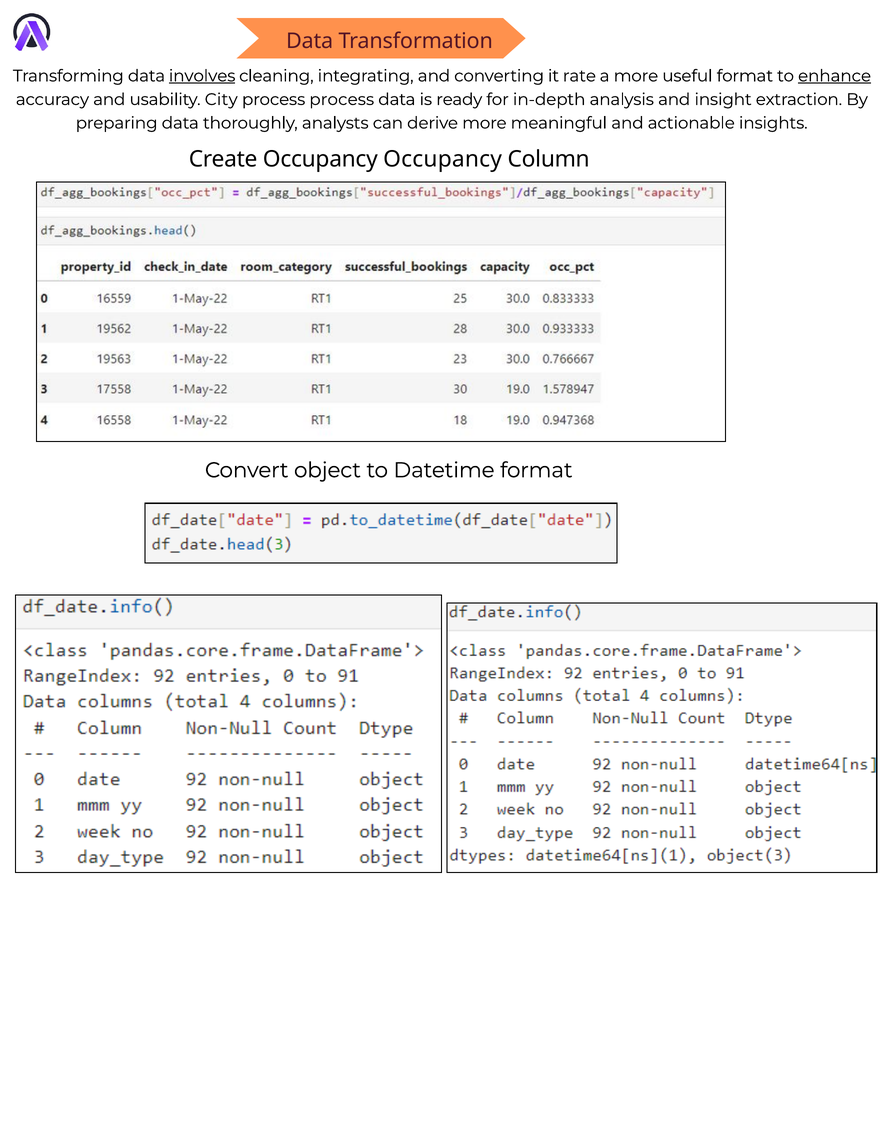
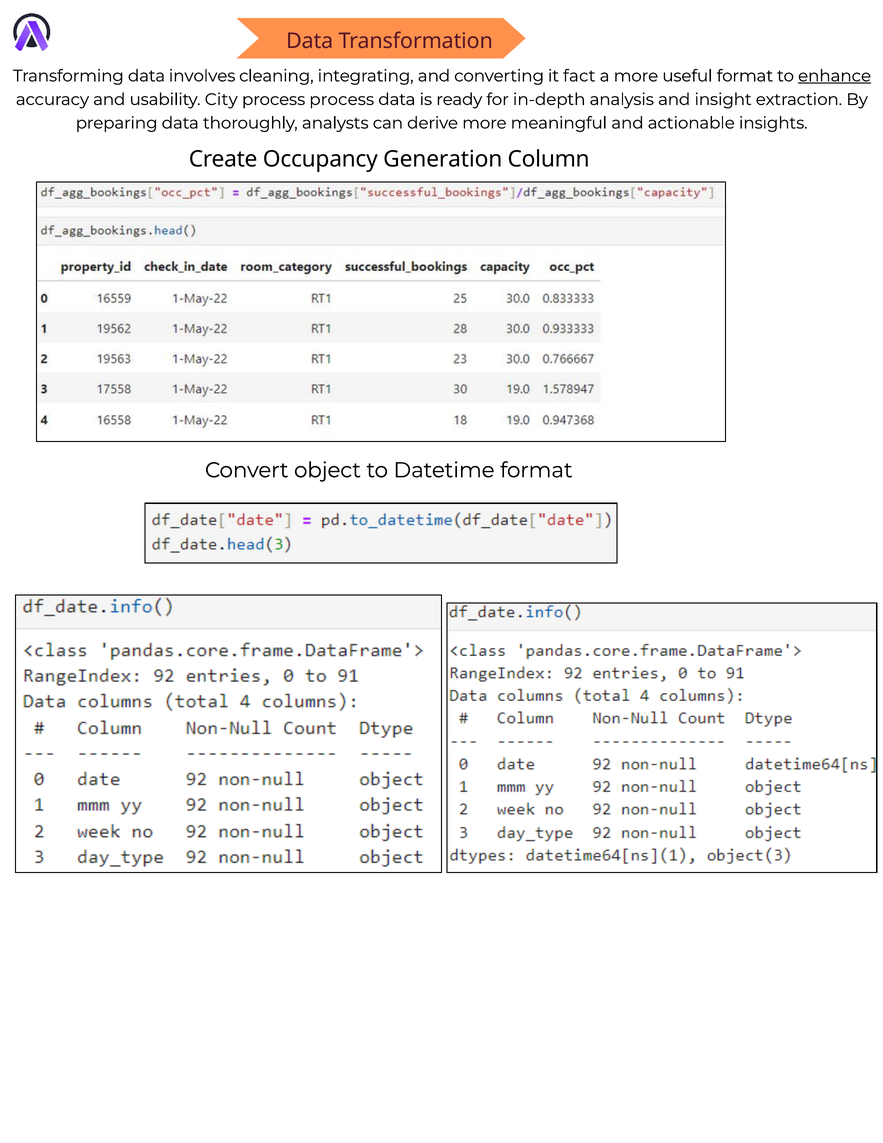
involves underline: present -> none (202, 76)
rate: rate -> fact (579, 76)
Occupancy Occupancy: Occupancy -> Generation (443, 159)
